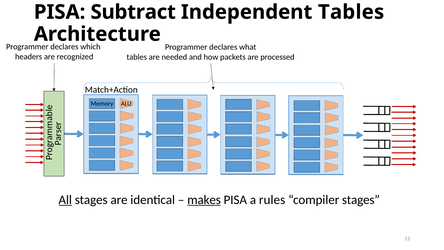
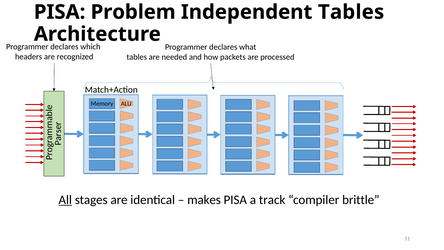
Subtract: Subtract -> Problem (133, 12)
makes underline: present -> none (204, 200)
rules: rules -> track (272, 200)
compiler stages: stages -> brittle (361, 200)
